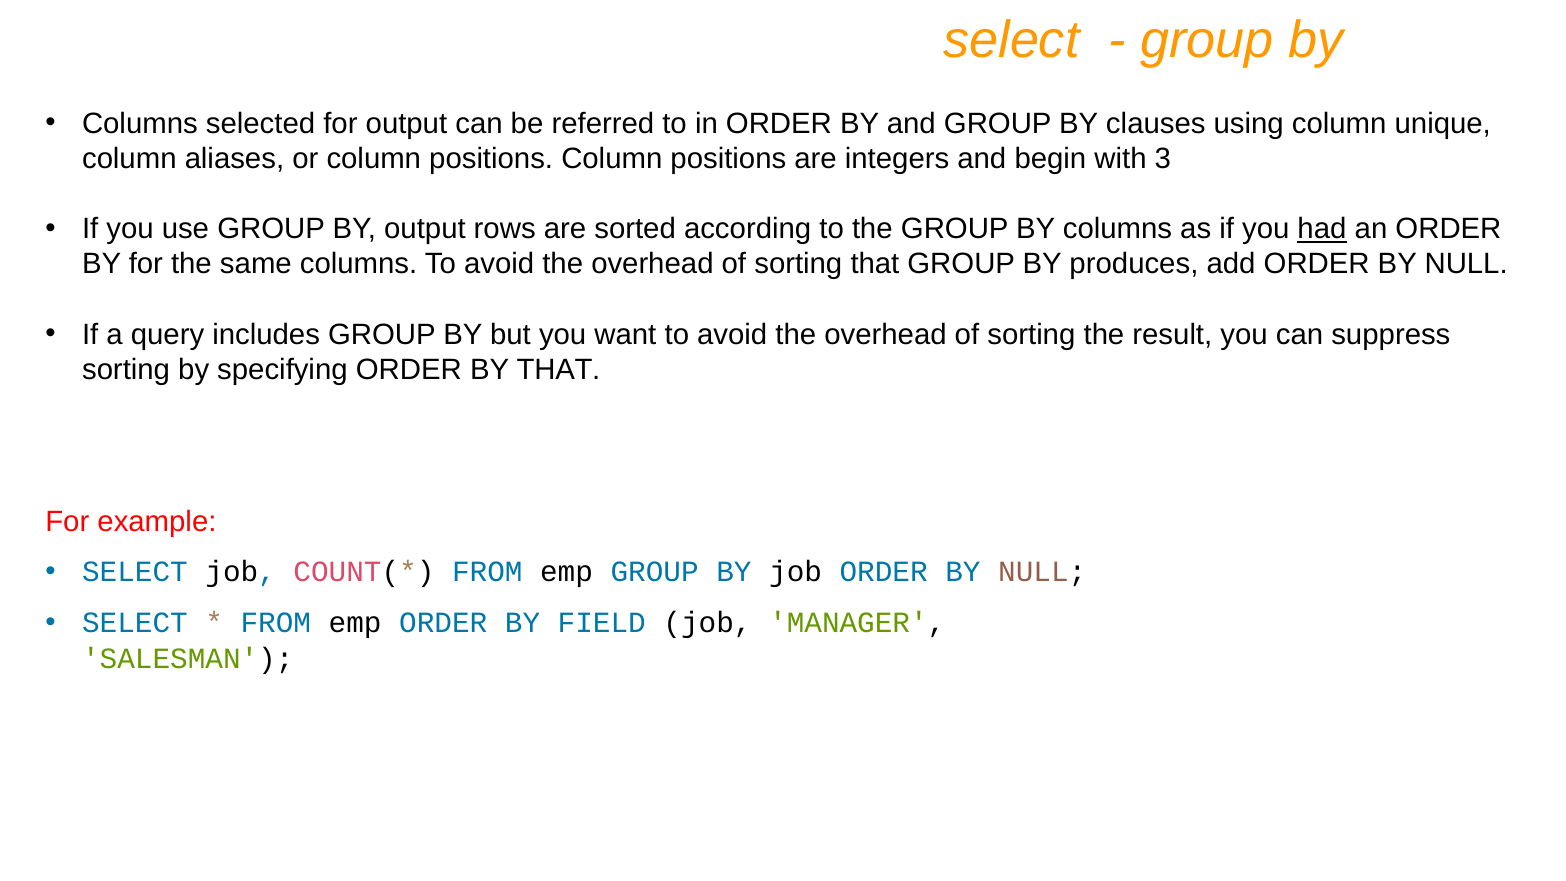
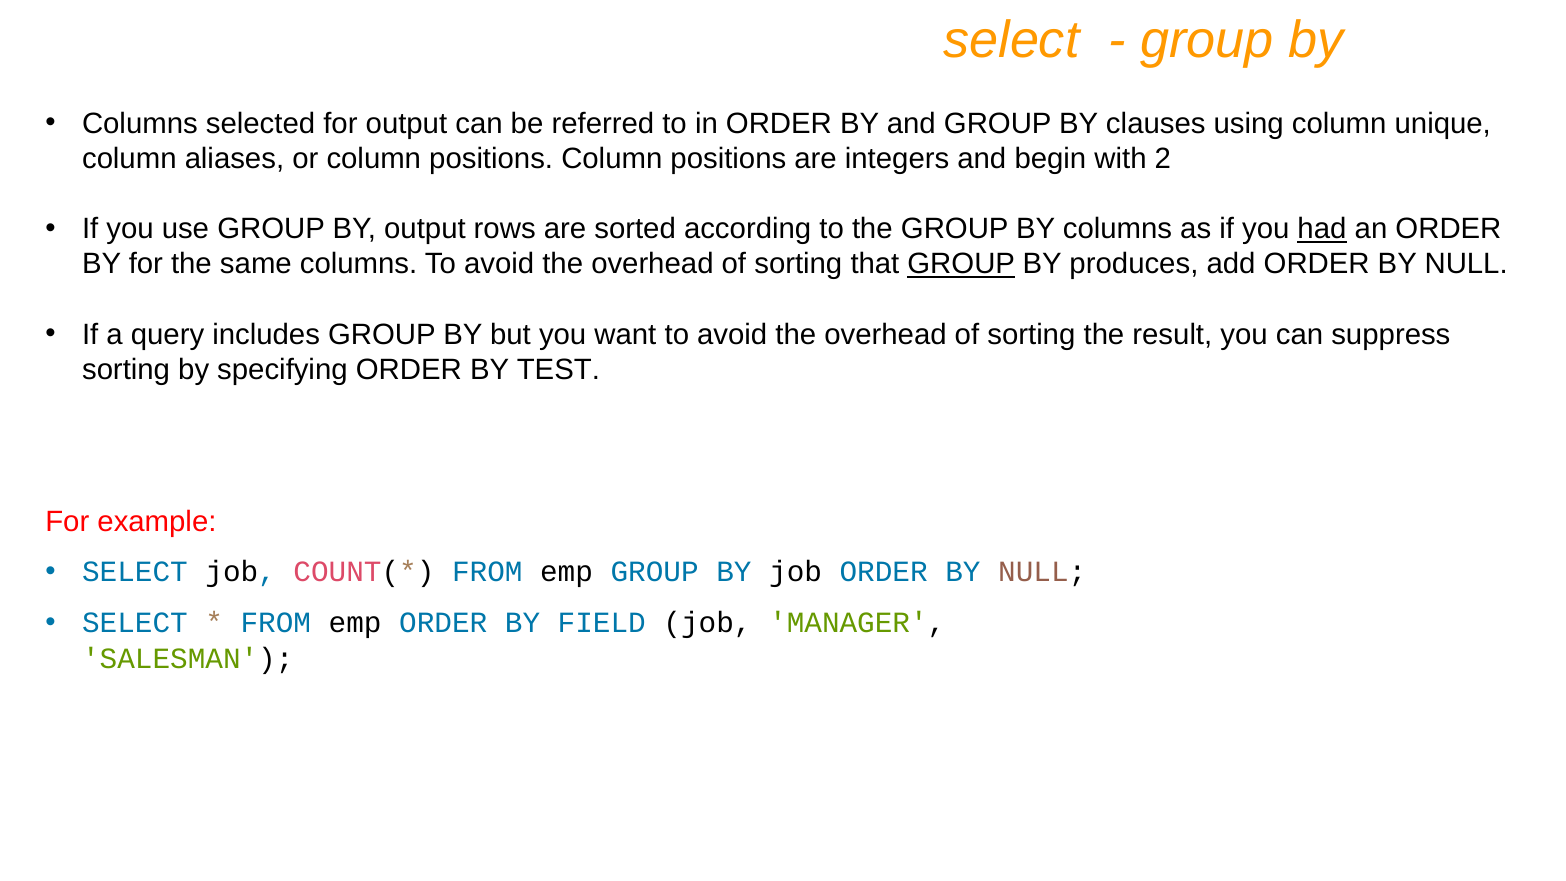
3: 3 -> 2 (1163, 159)
GROUP underline: none -> present (961, 264)
BY THAT: THAT -> TEST (558, 370)
